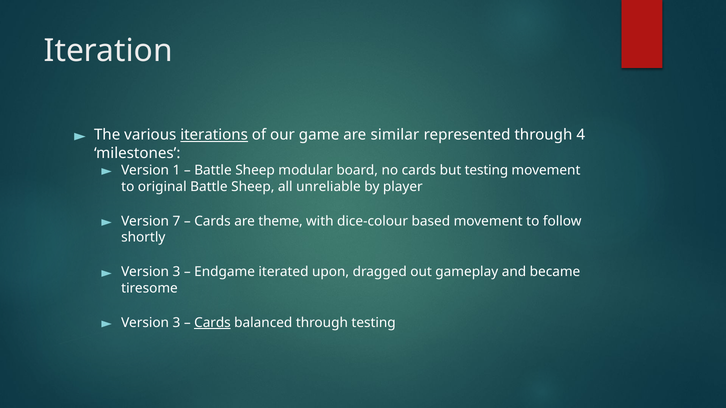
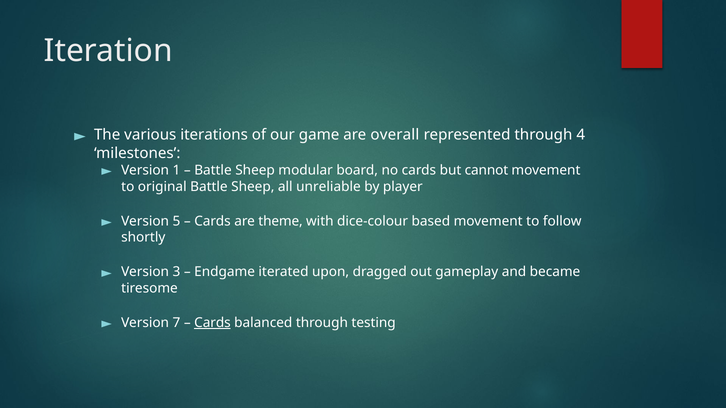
iterations underline: present -> none (214, 135)
similar: similar -> overall (395, 135)
but testing: testing -> cannot (486, 170)
7: 7 -> 5 (176, 221)
3: 3 -> 7 (176, 323)
